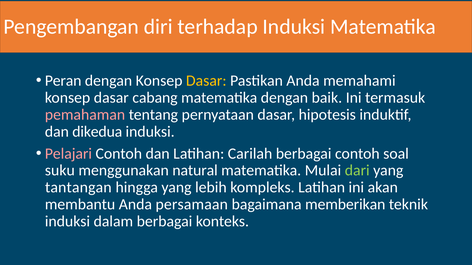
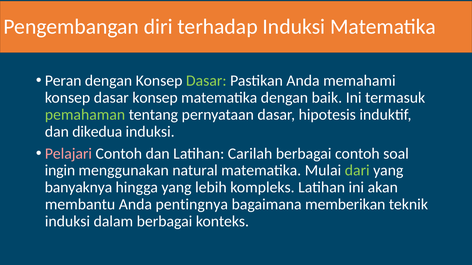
Dasar colour: yellow -> light green (206, 81)
dasar cabang: cabang -> konsep (155, 98)
pemahaman colour: pink -> light green (85, 115)
suku: suku -> ingin (60, 171)
tantangan: tantangan -> banyaknya (78, 188)
persamaan: persamaan -> pentingnya (192, 205)
